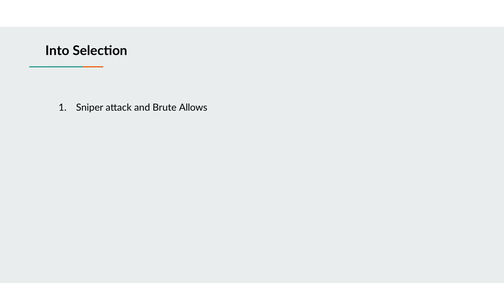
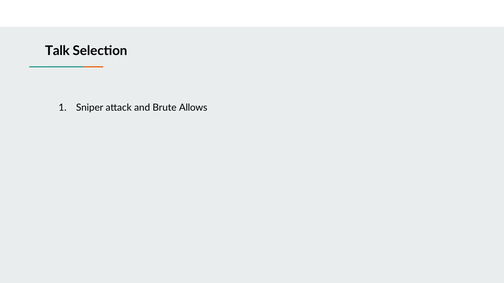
Into: Into -> Talk (57, 51)
